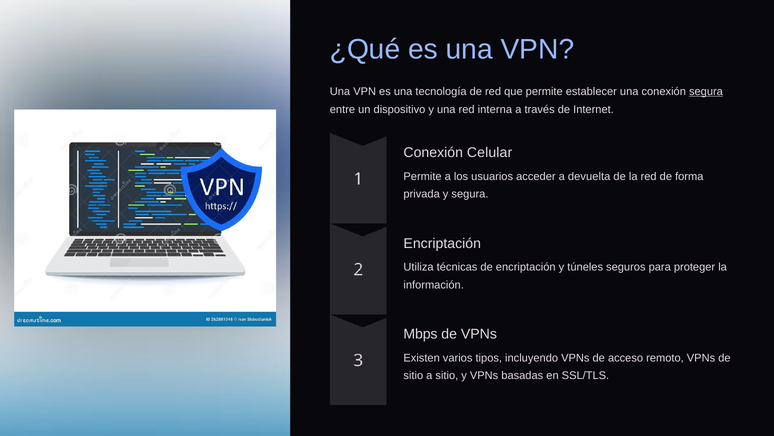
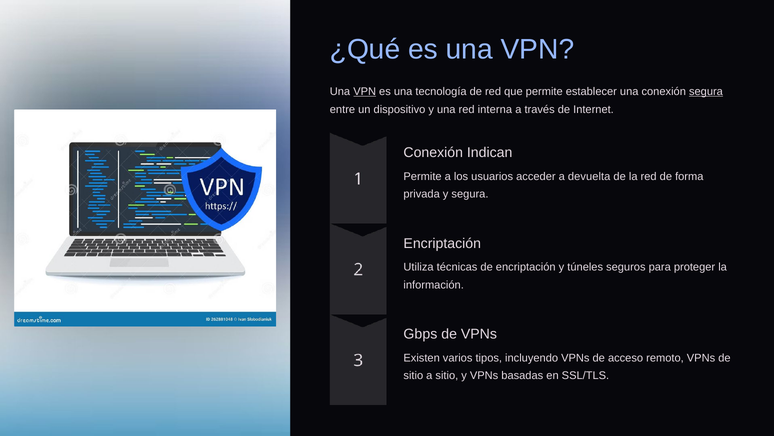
VPN underline: none -> present (365, 91)
Celular: Celular -> Indican (490, 153)
Mbps: Mbps -> Gbps (420, 334)
